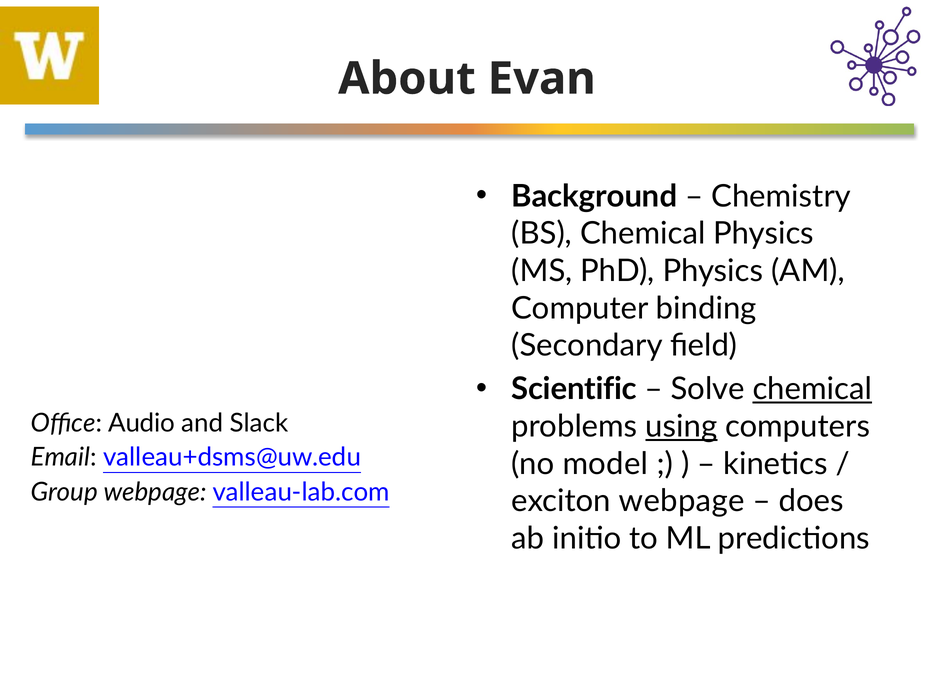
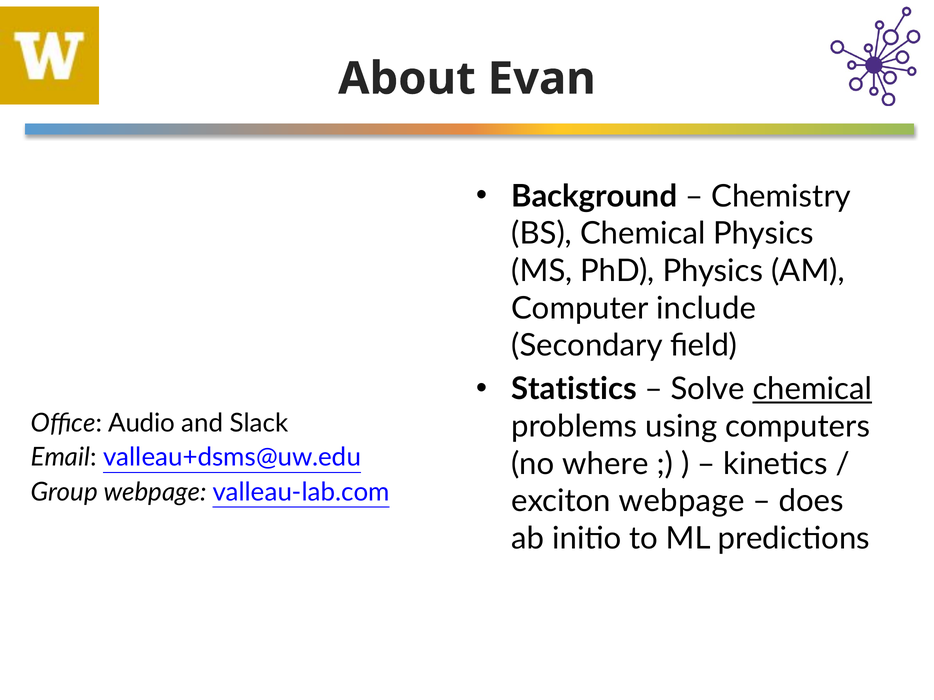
binding: binding -> include (706, 309)
Scientific: Scientific -> Statistics (574, 389)
using underline: present -> none (681, 427)
model: model -> where (606, 464)
